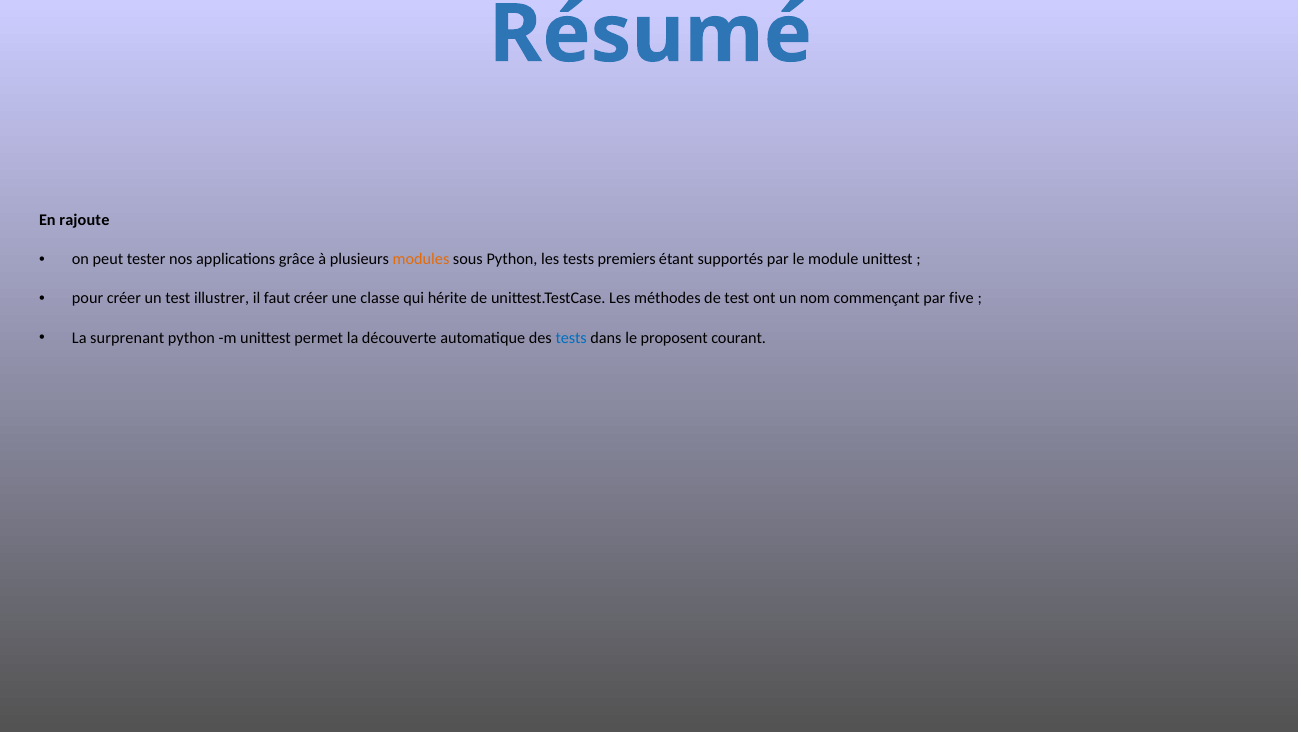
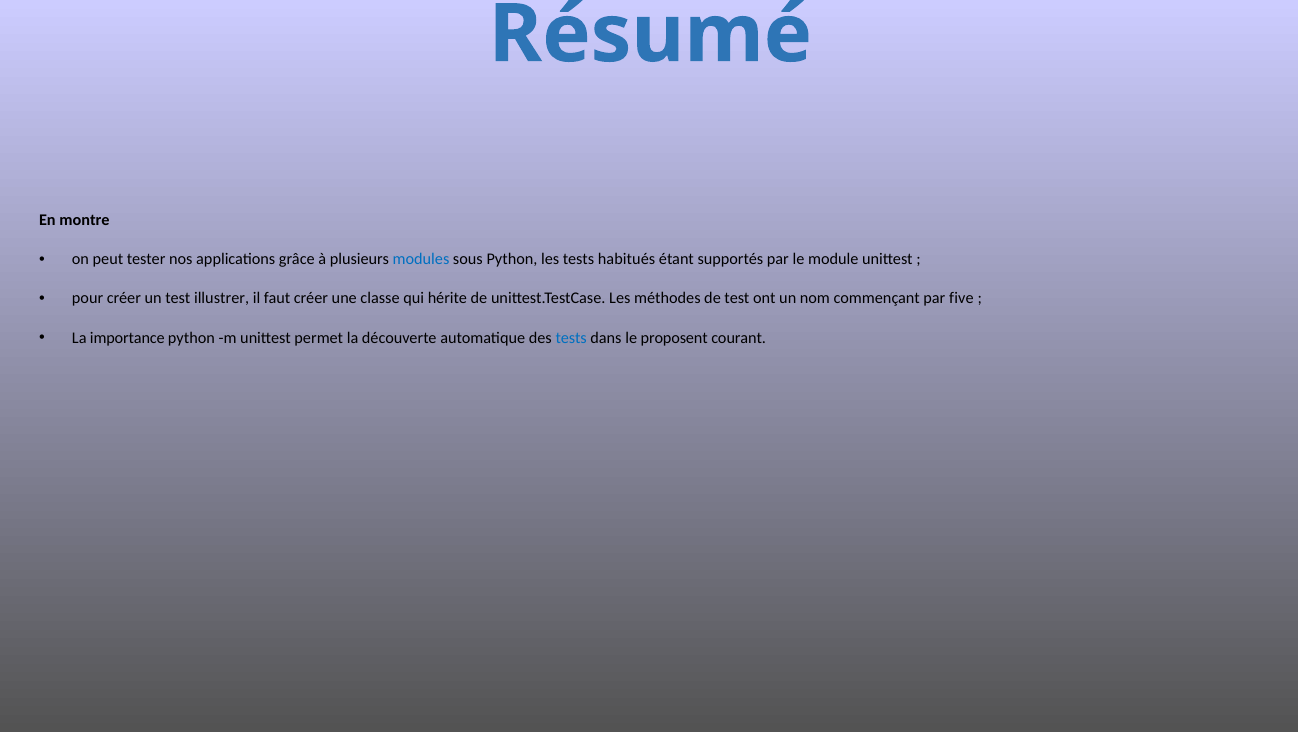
rajoute: rajoute -> montre (84, 220)
modules colour: orange -> blue (421, 260)
premiers: premiers -> habitués (627, 260)
surprenant: surprenant -> importance (127, 338)
